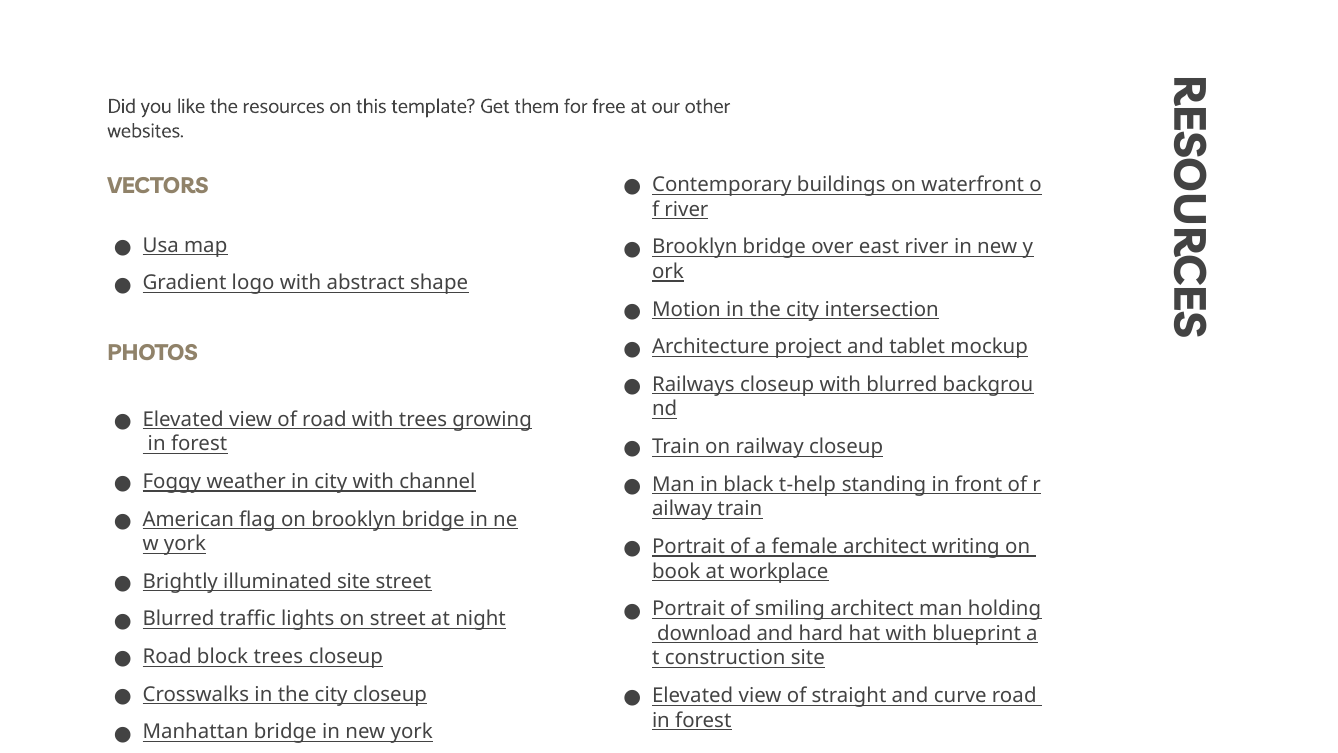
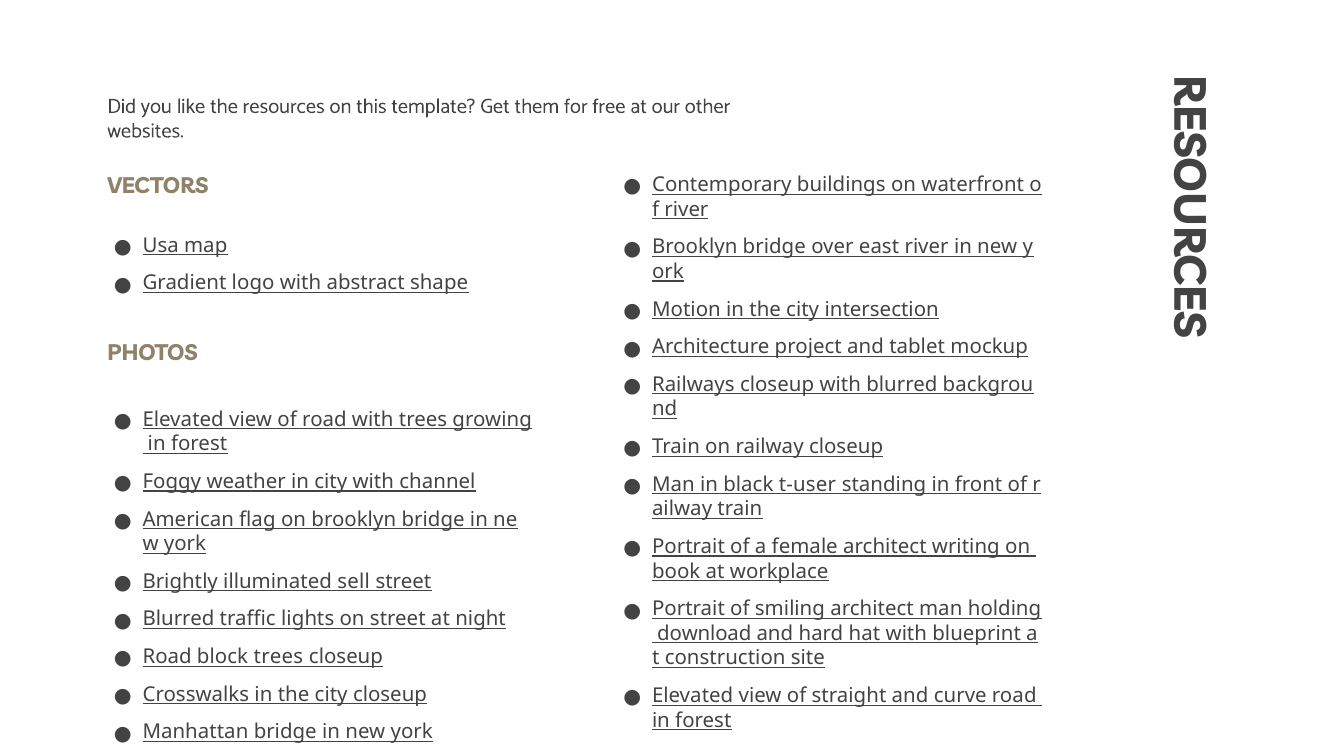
t-help: t-help -> t-user (807, 484)
illuminated site: site -> sell (354, 581)
